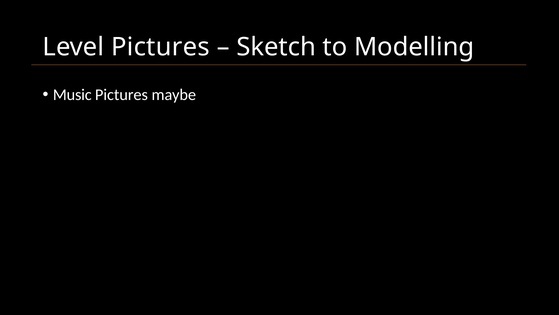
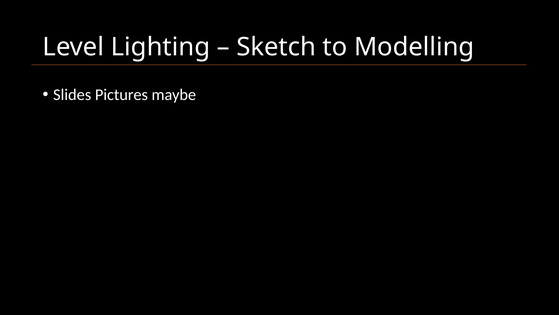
Level Pictures: Pictures -> Lighting (160, 47)
Music: Music -> Slides (72, 95)
